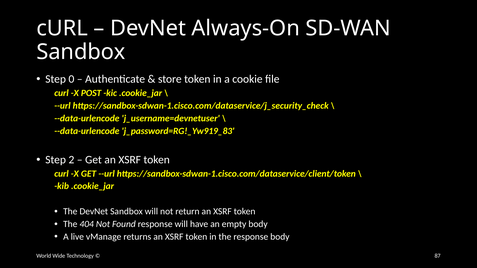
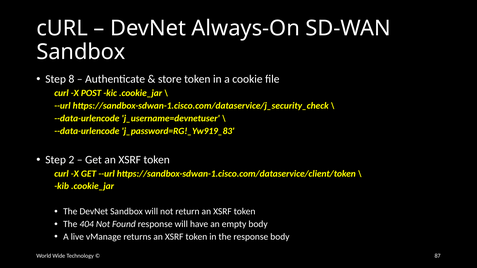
0: 0 -> 8 (71, 79)
